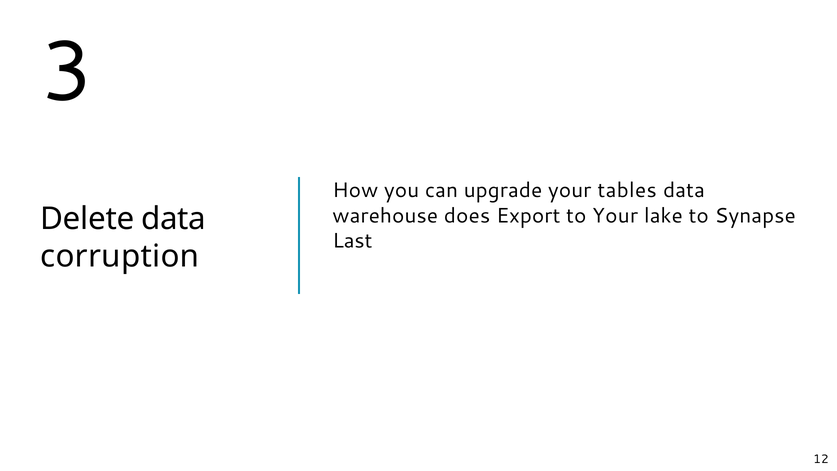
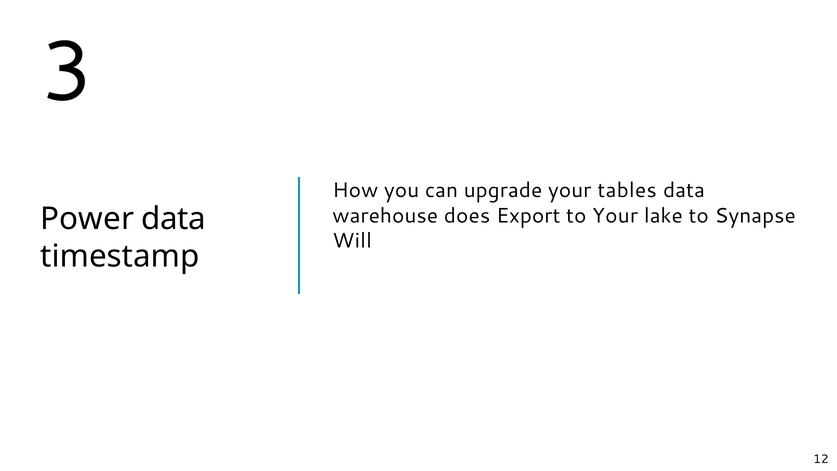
Delete: Delete -> Power (87, 219)
Last: Last -> Will (352, 241)
corruption: corruption -> timestamp (120, 256)
